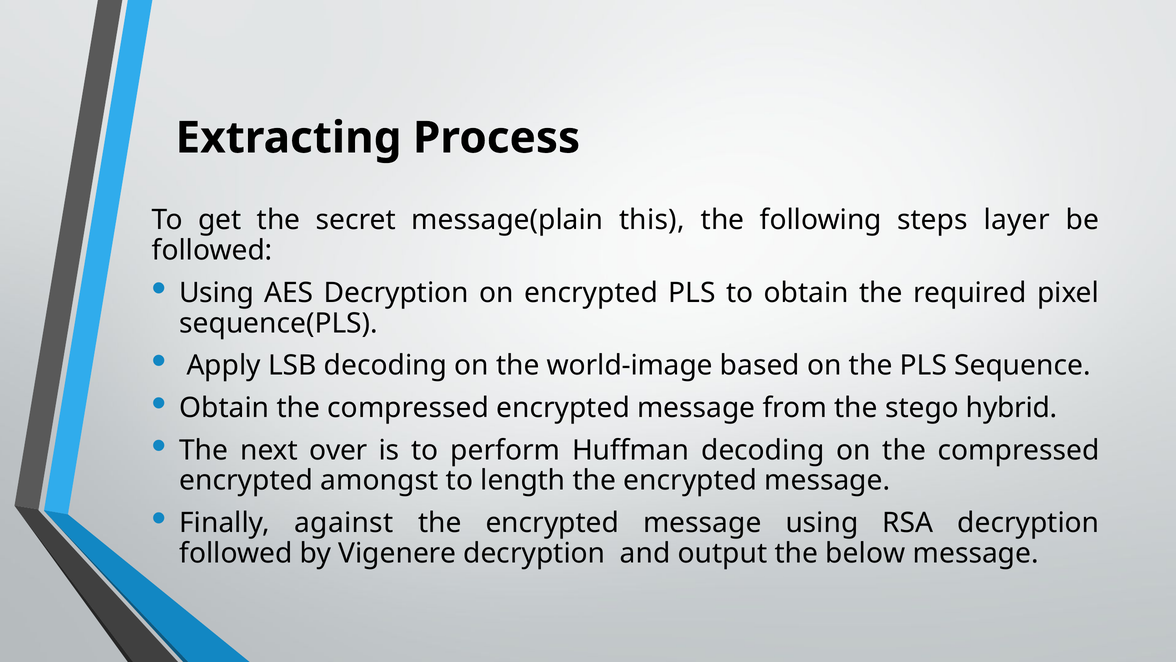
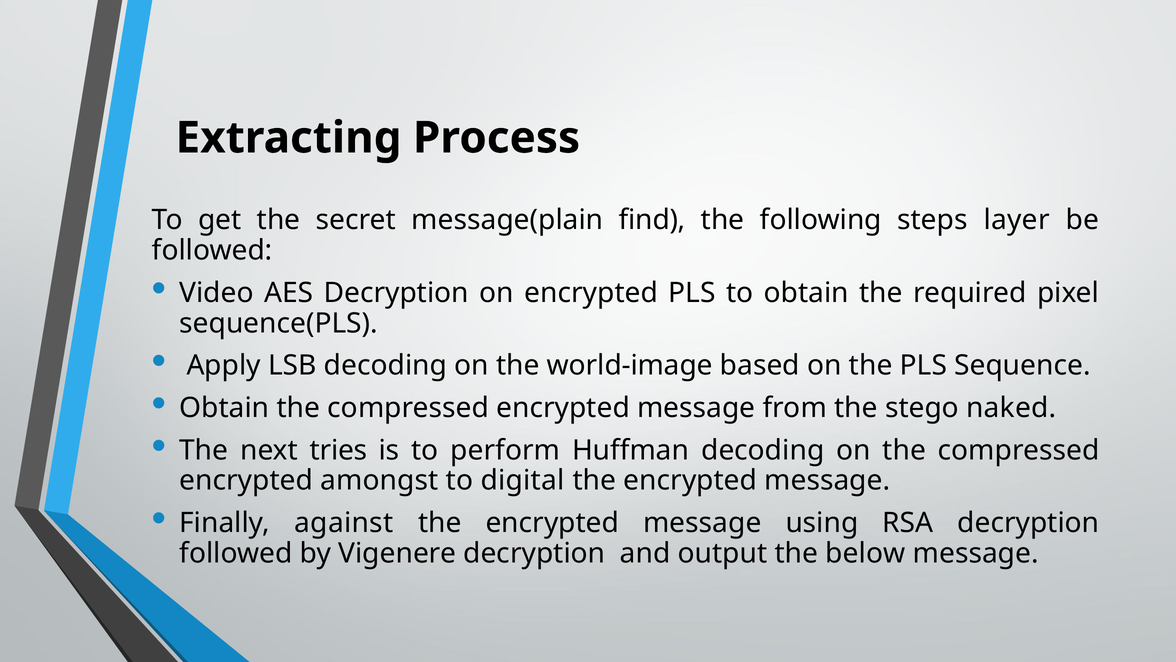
this: this -> find (652, 220)
Using: Using -> Video (217, 293)
hybrid: hybrid -> naked (1011, 408)
over: over -> tries (338, 450)
length: length -> digital (523, 480)
